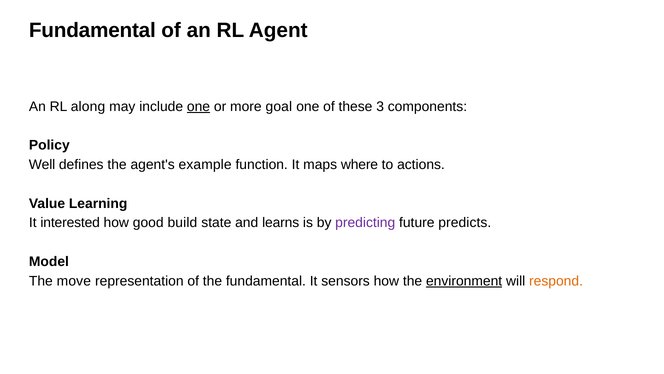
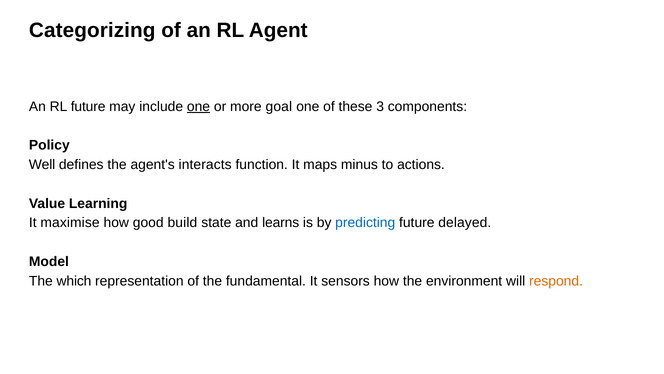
Fundamental: Fundamental -> Categorizing (92, 31)
RL along: along -> future (88, 106)
example: example -> interacts (205, 164)
where: where -> minus (359, 164)
interested: interested -> maximise (70, 223)
predicting colour: purple -> blue (365, 223)
predicts: predicts -> delayed (465, 223)
move: move -> which (74, 281)
environment underline: present -> none (464, 281)
